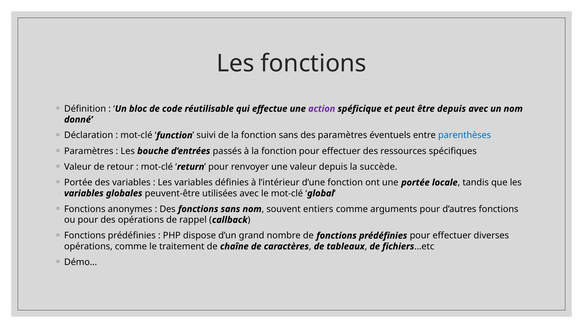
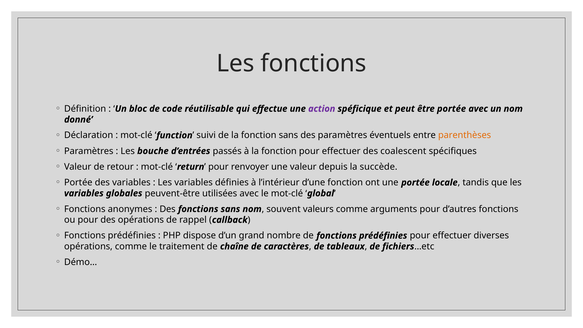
être depuis: depuis -> portée (452, 109)
parenthèses colour: blue -> orange (465, 135)
ressources: ressources -> coalescent (403, 151)
entiers: entiers -> valeurs (318, 209)
